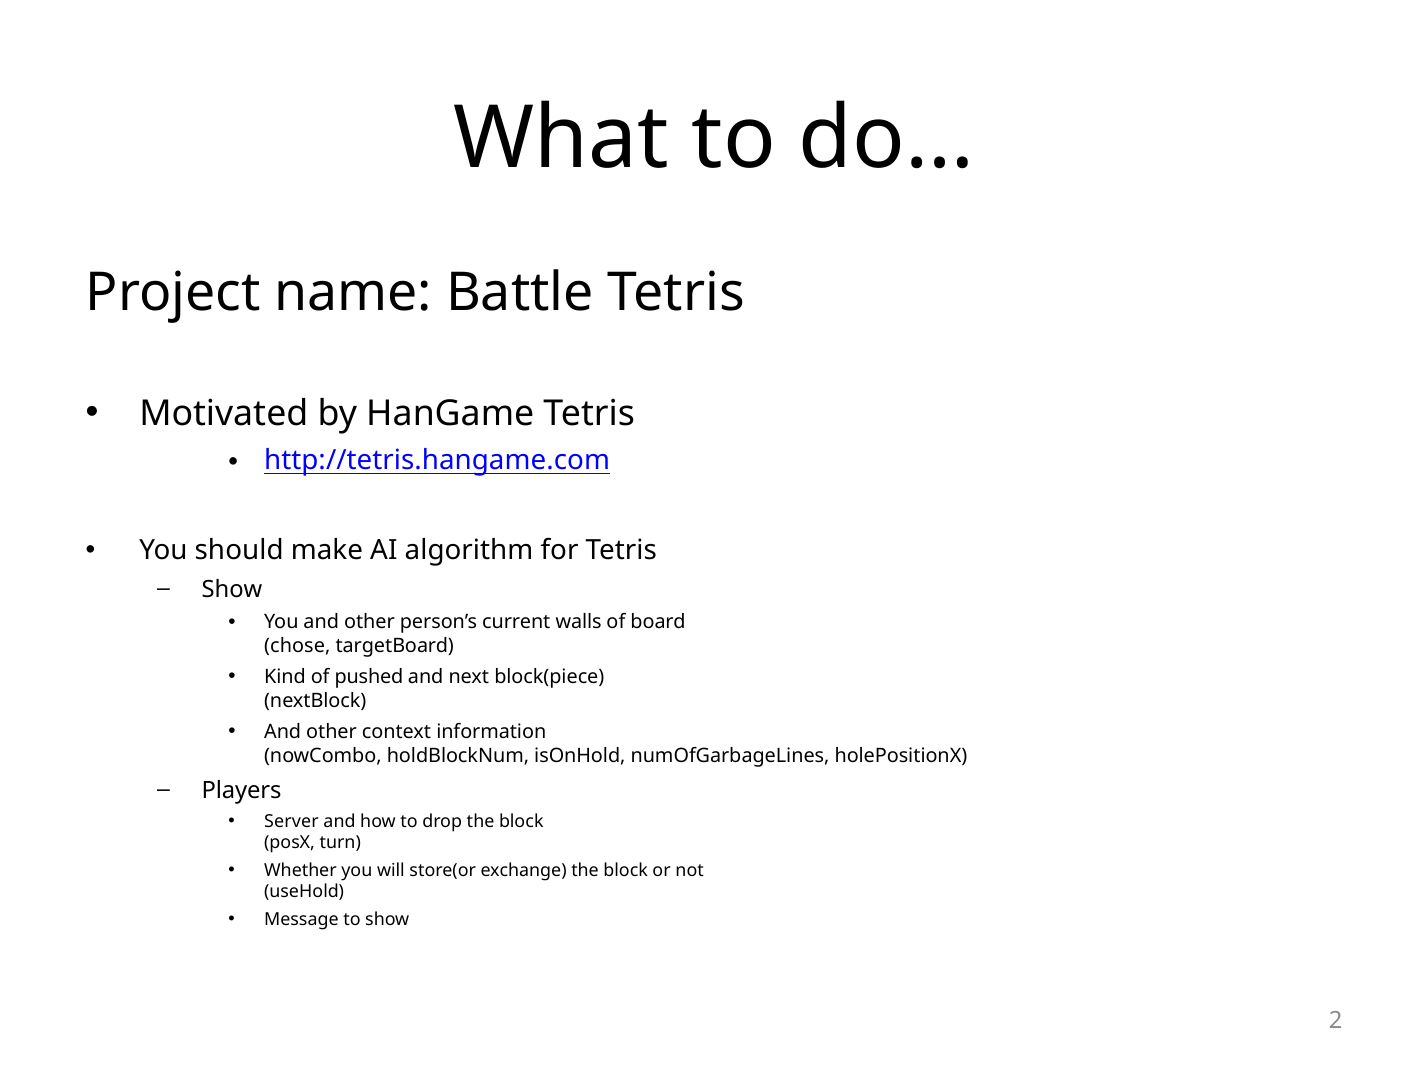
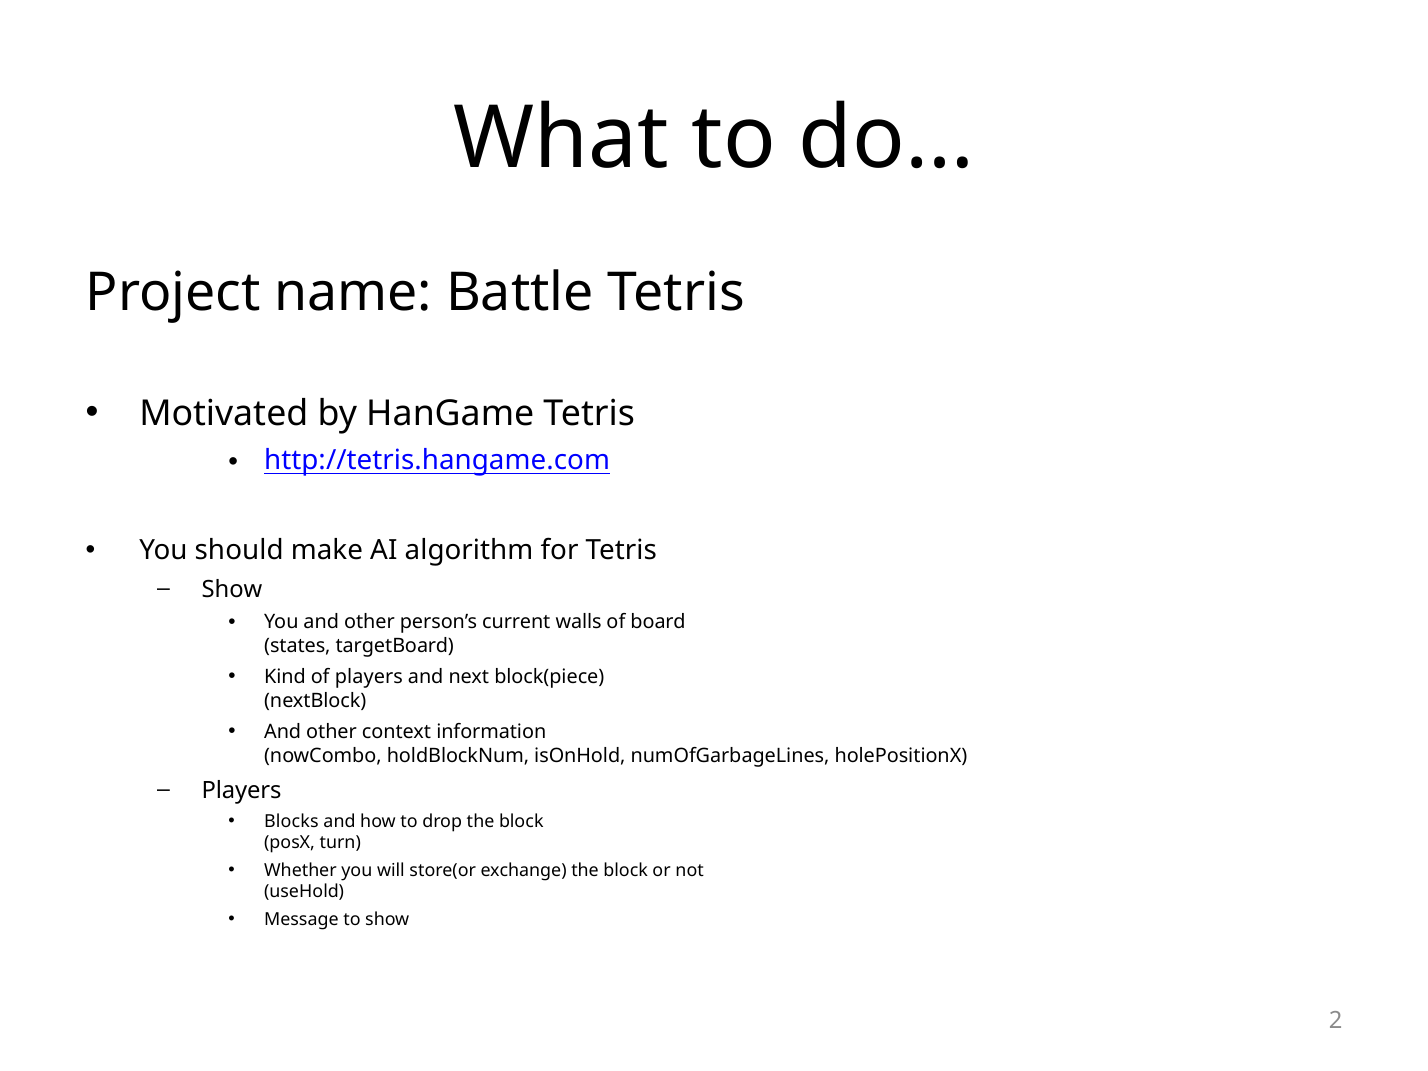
chose: chose -> states (297, 646)
of pushed: pushed -> players (369, 677)
Server: Server -> Blocks (291, 821)
